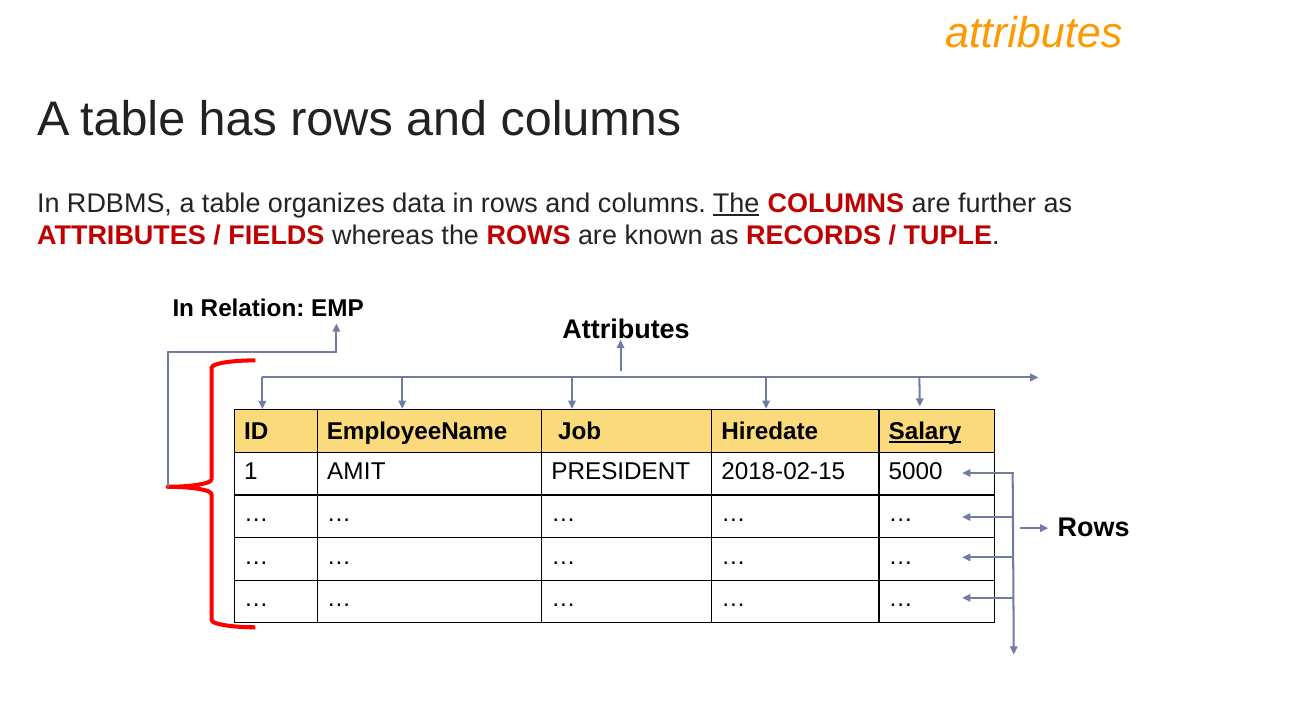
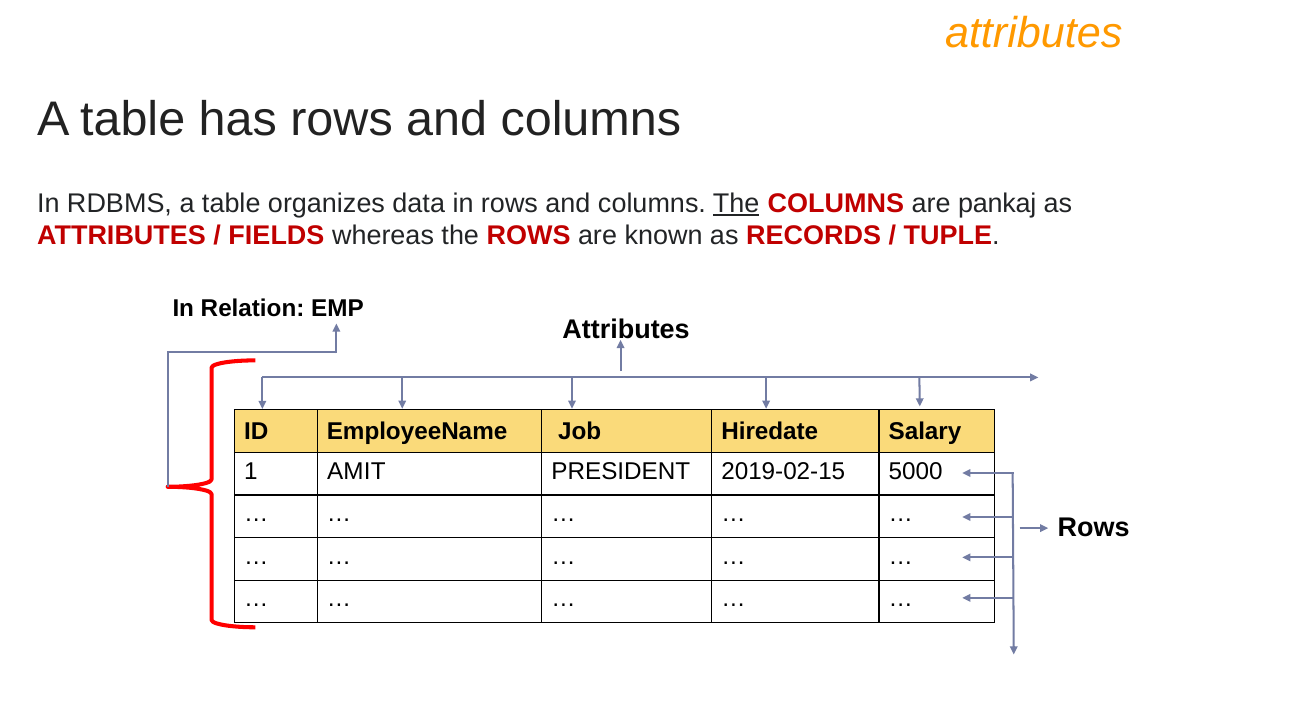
further: further -> pankaj (997, 203)
Salary underline: present -> none (925, 431)
2018-02-15: 2018-02-15 -> 2019-02-15 (783, 471)
